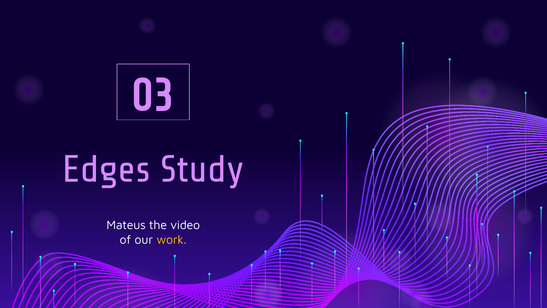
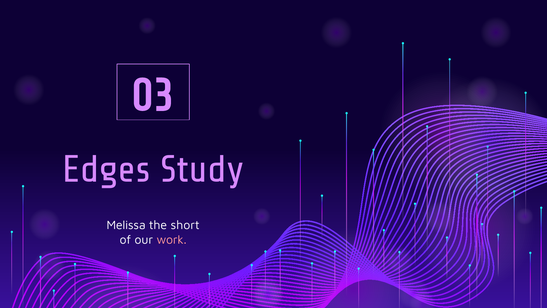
Mateus: Mateus -> Melissa (126, 225)
video: video -> short (185, 225)
work colour: yellow -> pink (172, 239)
